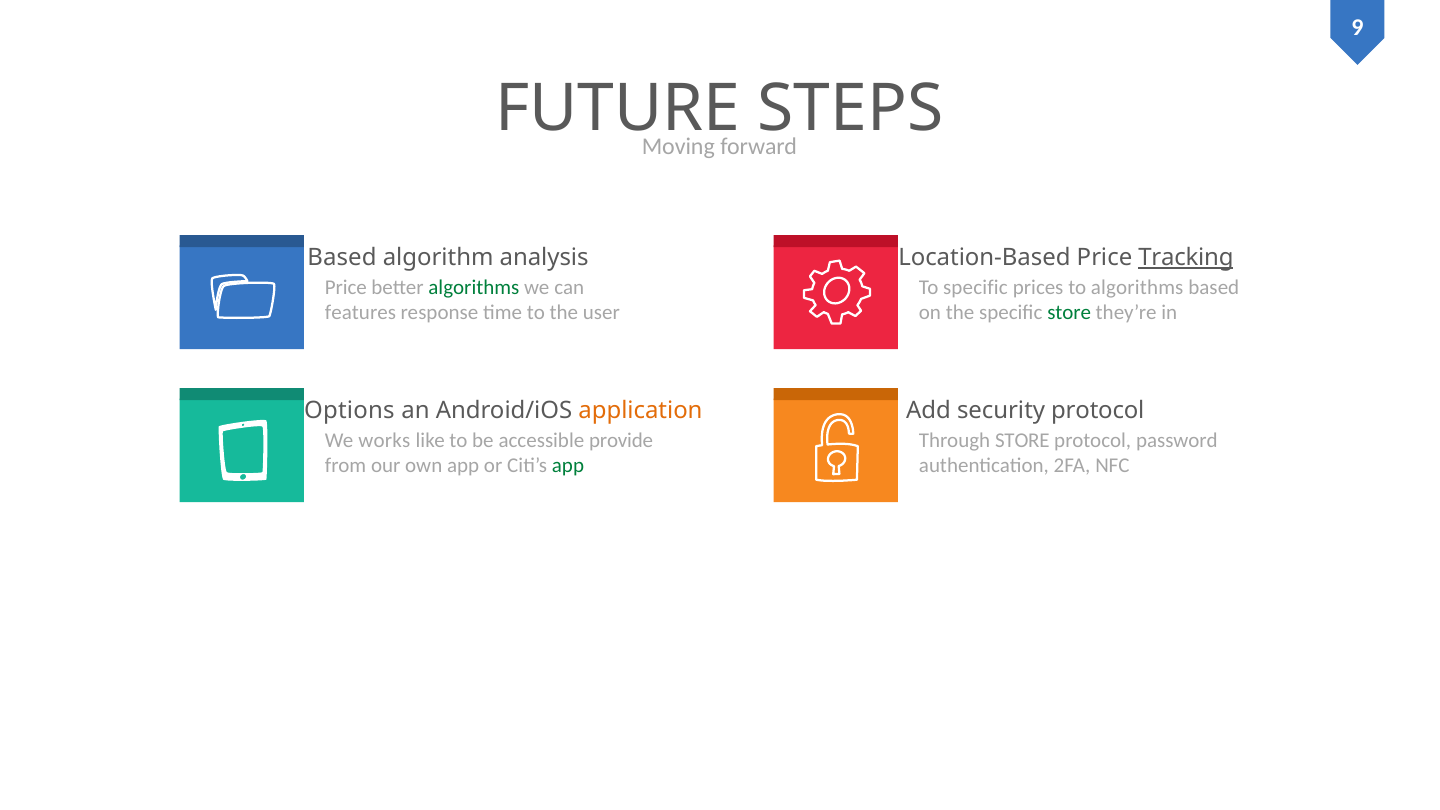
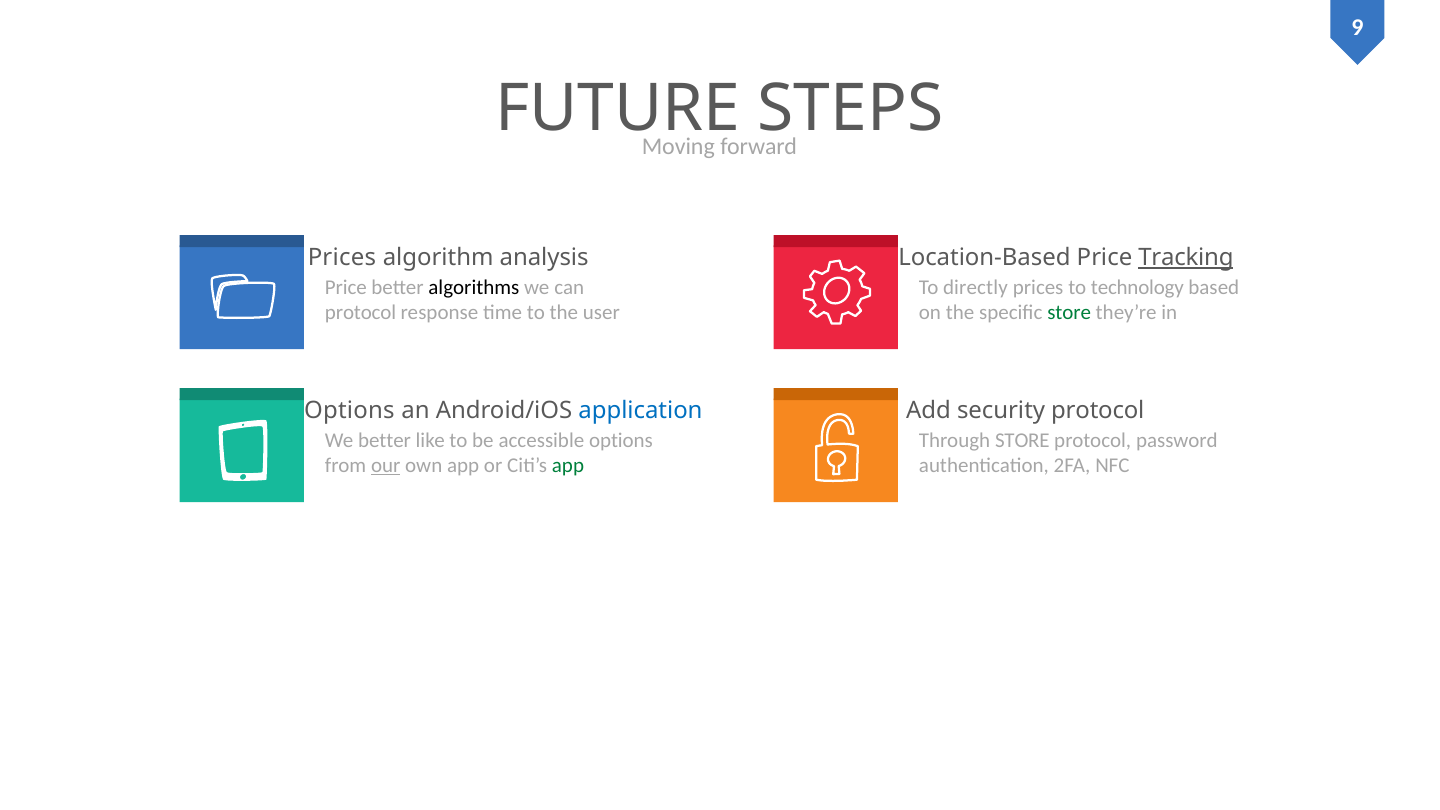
Based: Based -> Prices (342, 258)
algorithms colour: green -> black (474, 287)
To specific: specific -> directly (975, 287)
to algorithms: algorithms -> technology (1137, 287)
features: features -> protocol (361, 312)
application colour: orange -> blue (640, 411)
We works: works -> better (385, 440)
accessible provide: provide -> options (621, 440)
our underline: none -> present (386, 466)
